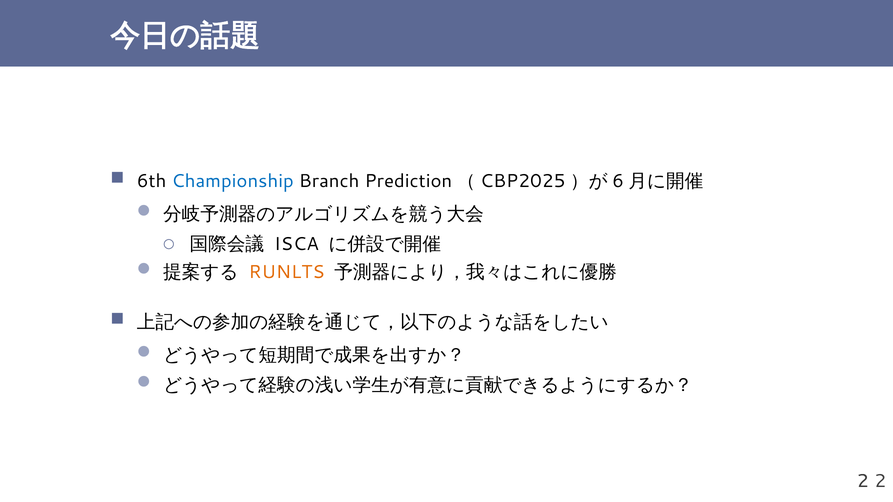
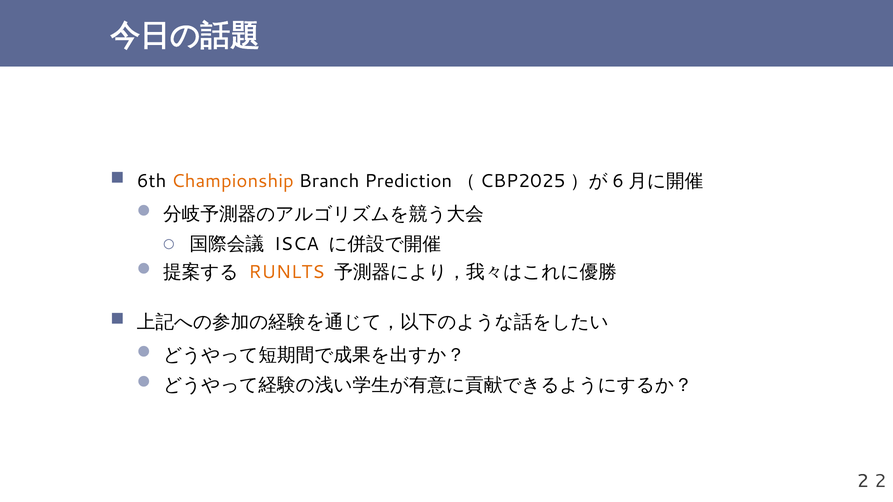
Championship colour: blue -> orange (233, 181)
